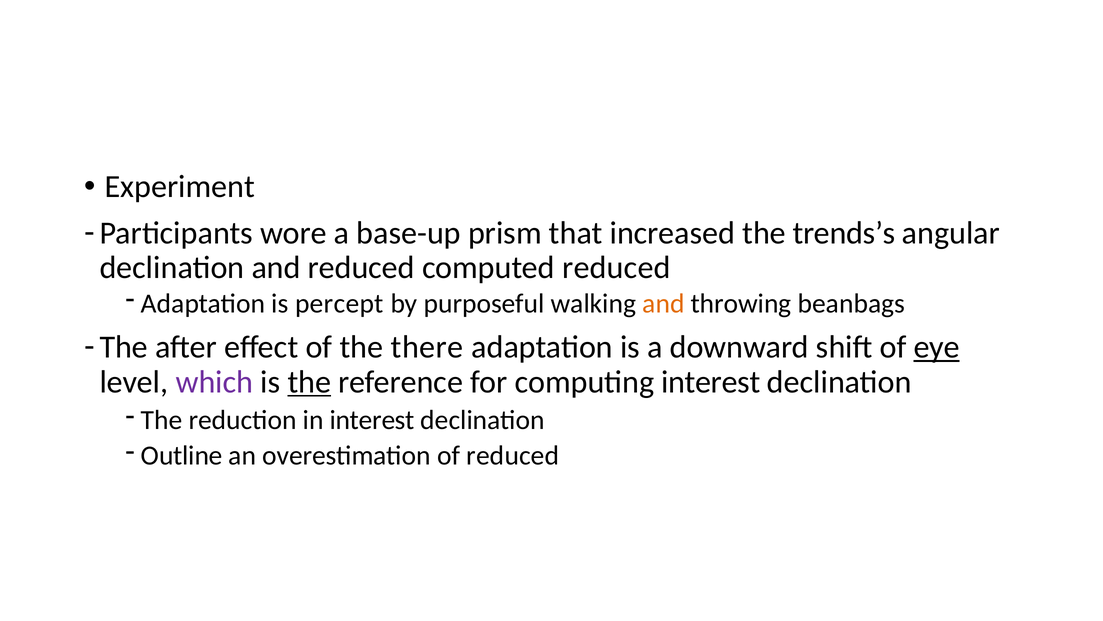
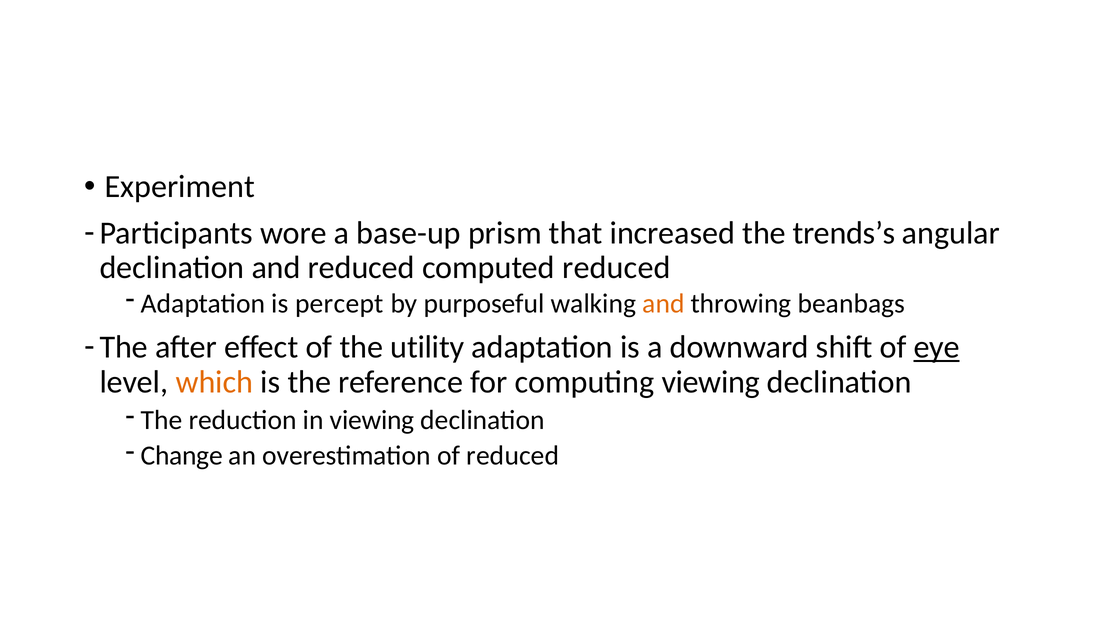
there: there -> utility (427, 347)
which colour: purple -> orange (214, 382)
the underline: present -> none (309, 382)
computing interest: interest -> viewing (711, 382)
in interest: interest -> viewing (372, 420)
Outline: Outline -> Change (182, 455)
